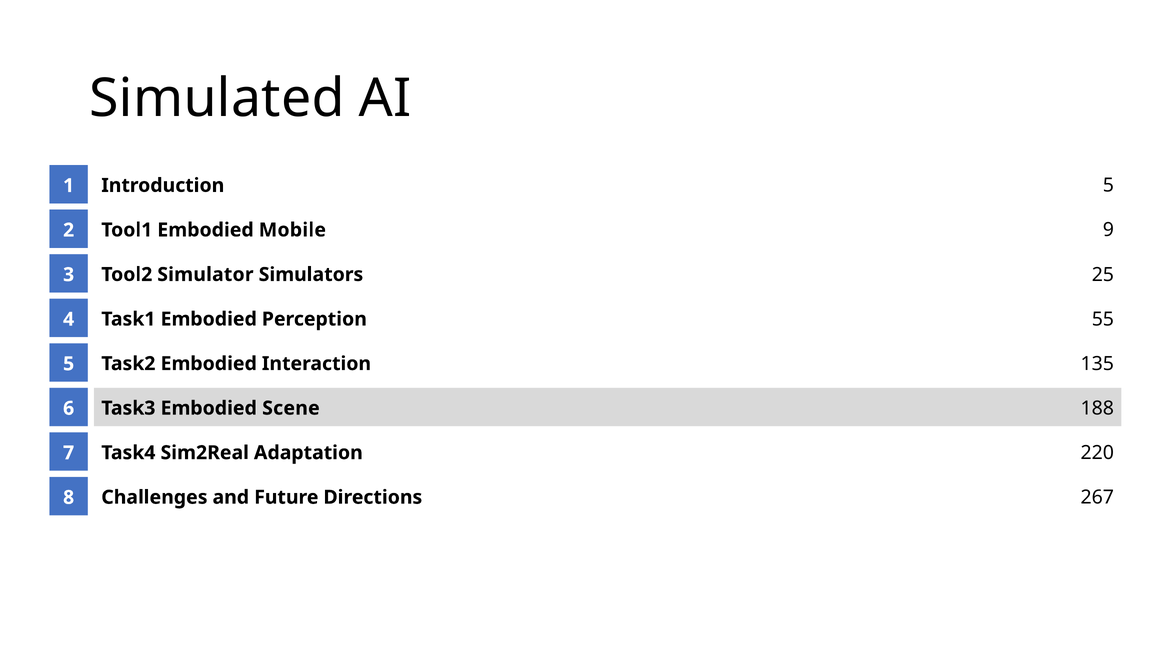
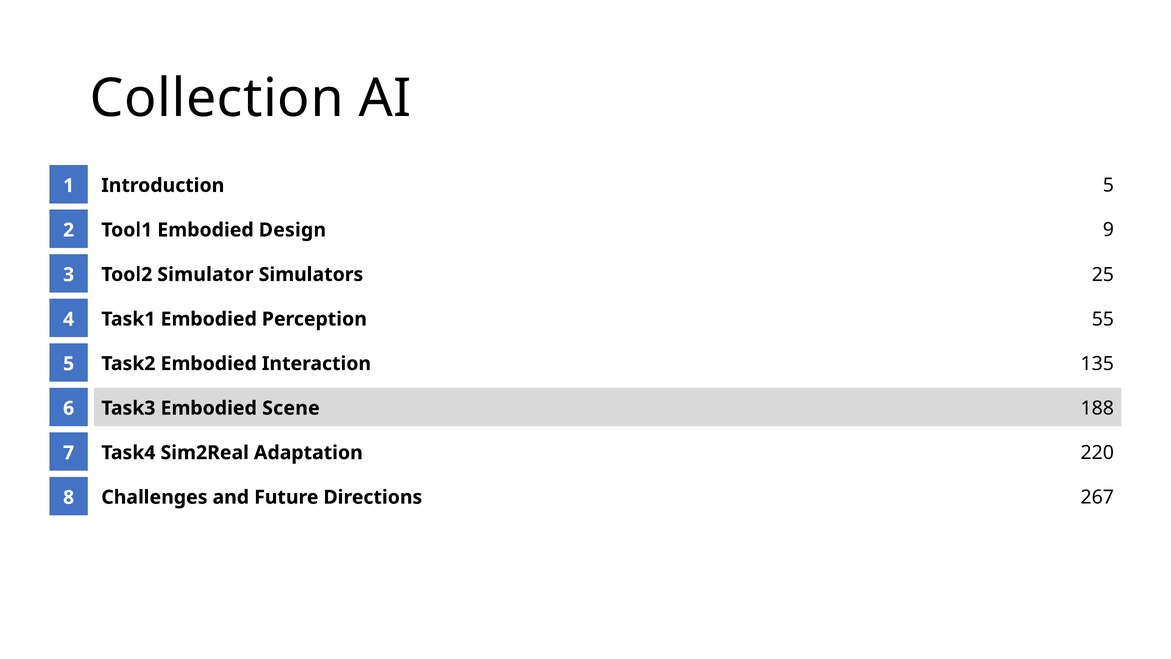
Simulated: Simulated -> Collection (217, 98)
Mobile: Mobile -> Design (292, 230)
